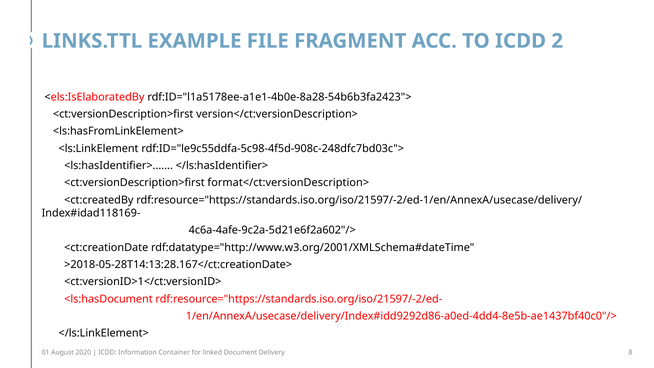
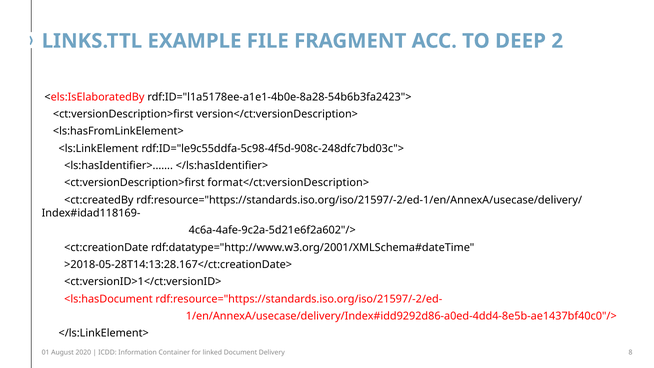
TO ICDD: ICDD -> DEEP (521, 41)
